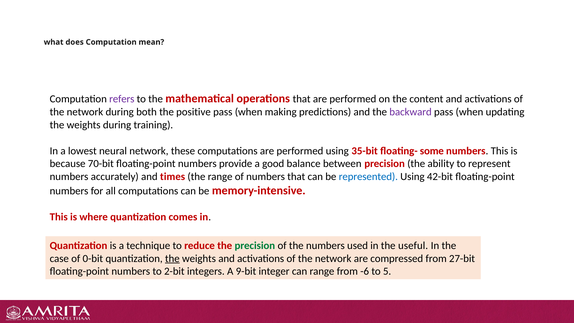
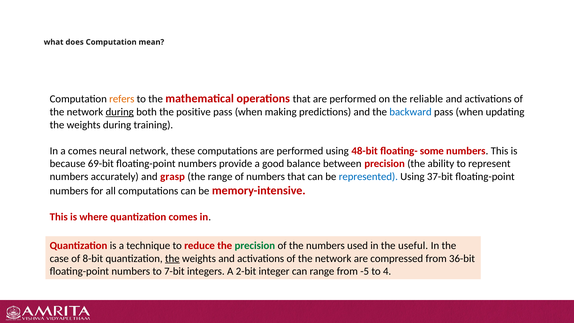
refers colour: purple -> orange (122, 99)
content: content -> reliable (426, 99)
during underline: none -> present (120, 112)
backward colour: purple -> blue (411, 112)
a lowest: lowest -> comes (82, 151)
35-bit: 35-bit -> 48-bit (365, 151)
70-bit: 70-bit -> 69-bit (101, 164)
times: times -> grasp (173, 177)
42-bit: 42-bit -> 37-bit (440, 177)
0-bit: 0-bit -> 8-bit (93, 258)
27-bit: 27-bit -> 36-bit (462, 258)
2-bit: 2-bit -> 7-bit (174, 271)
9-bit: 9-bit -> 2-bit (246, 271)
-6: -6 -> -5 (365, 271)
5: 5 -> 4 (387, 271)
